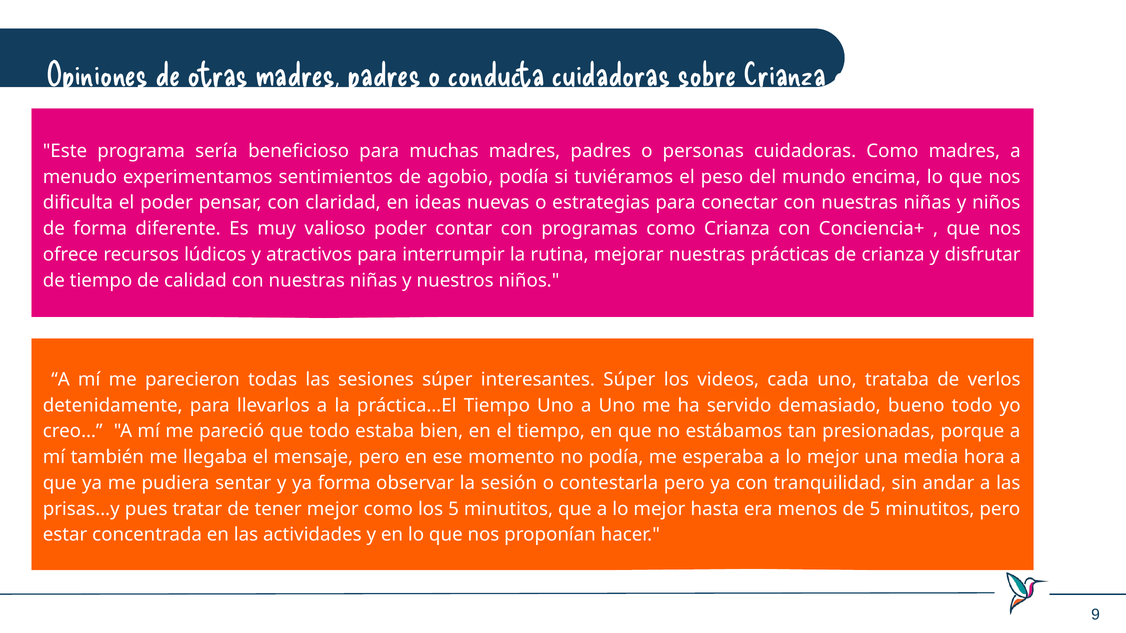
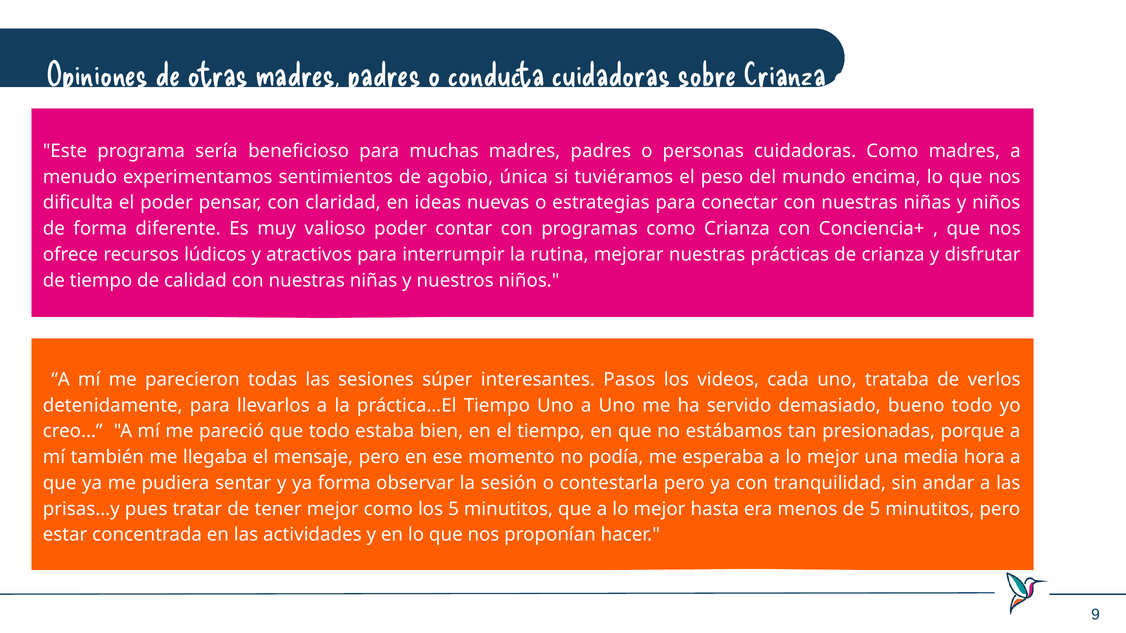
agobio podía: podía -> única (524, 177)
interesantes Súper: Súper -> Pasos (629, 380)
